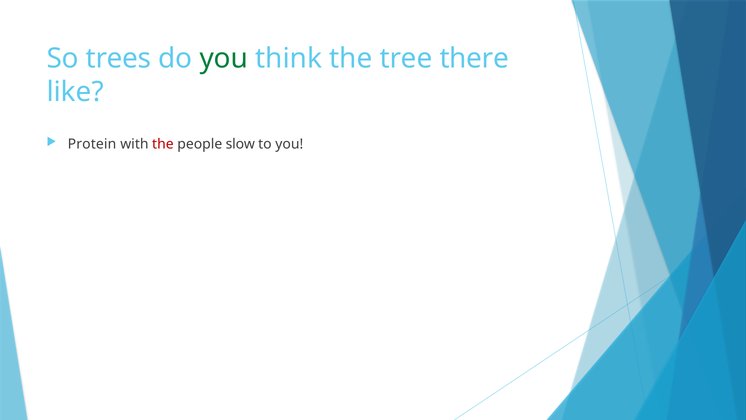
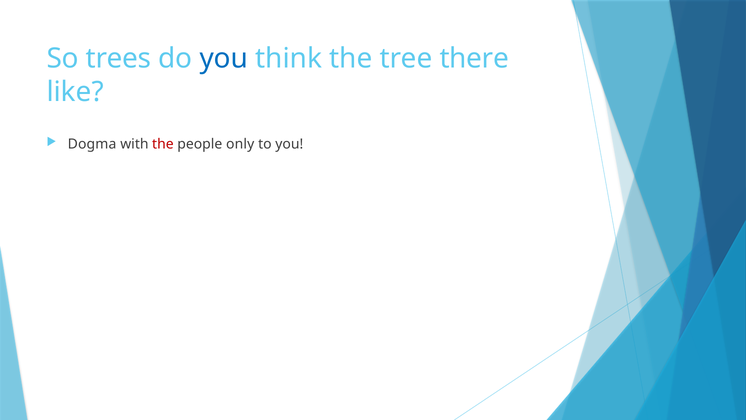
you colour: green -> blue (224, 59)
Protein: Protein -> Dogma (92, 144)
slow: slow -> only (240, 144)
